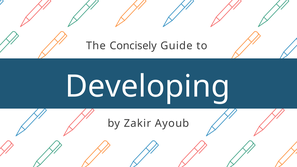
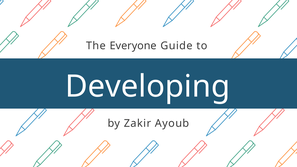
Concisely: Concisely -> Everyone (133, 46)
